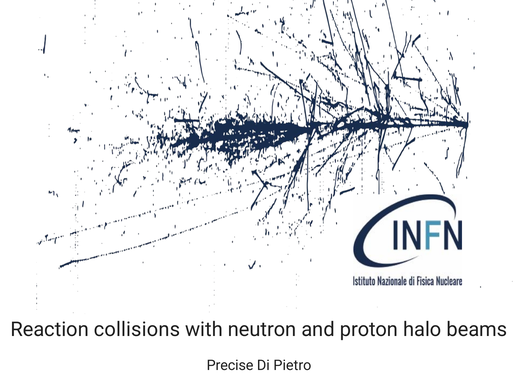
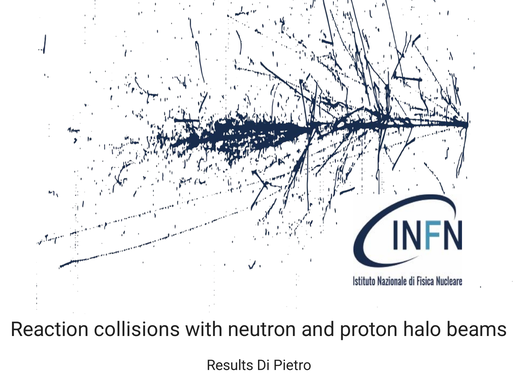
Precise: Precise -> Results (230, 365)
